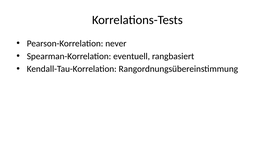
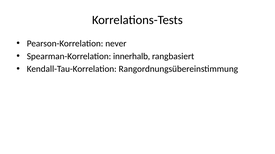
eventuell: eventuell -> innerhalb (132, 56)
